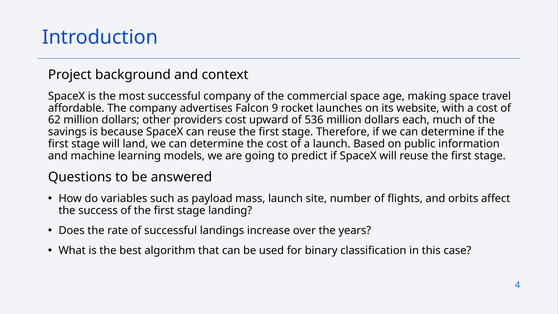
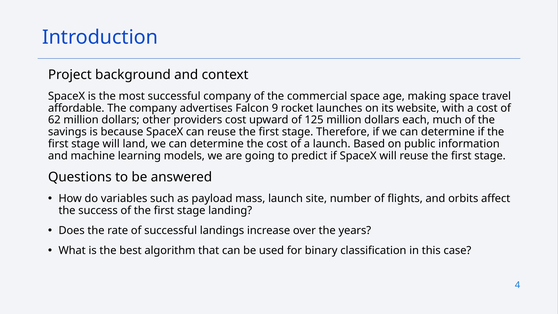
536: 536 -> 125 (314, 120)
